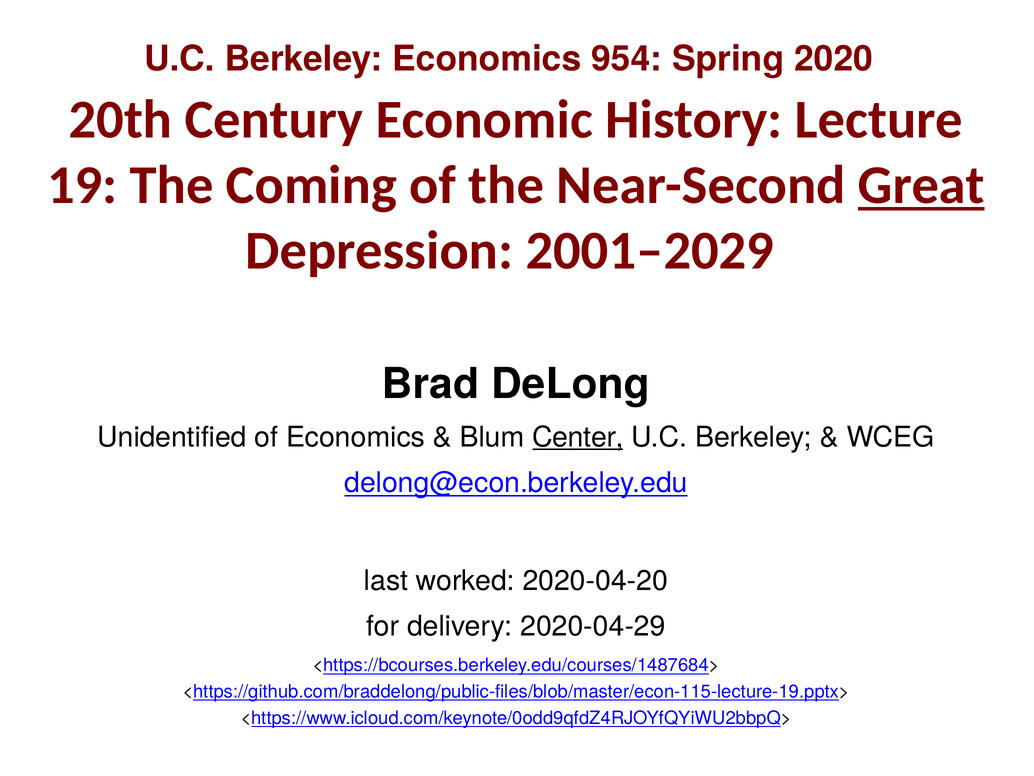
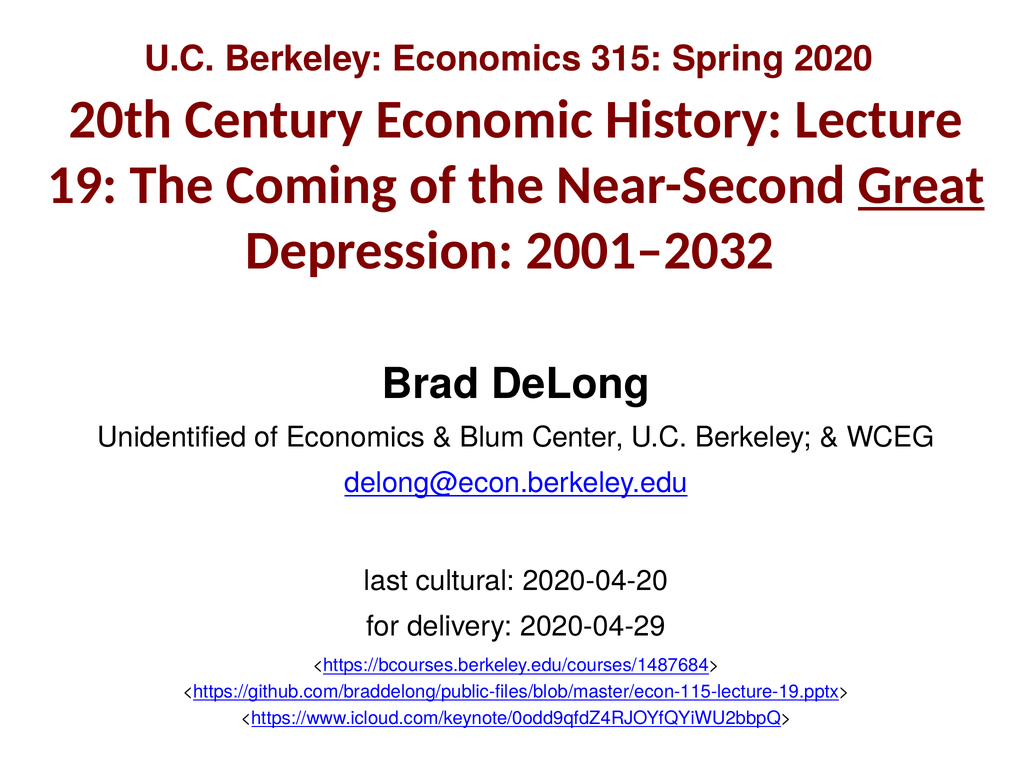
954: 954 -> 315 (627, 59)
2001–2029: 2001–2029 -> 2001–2032 (650, 251)
Center underline: present -> none (578, 437)
worked: worked -> cultural (465, 580)
